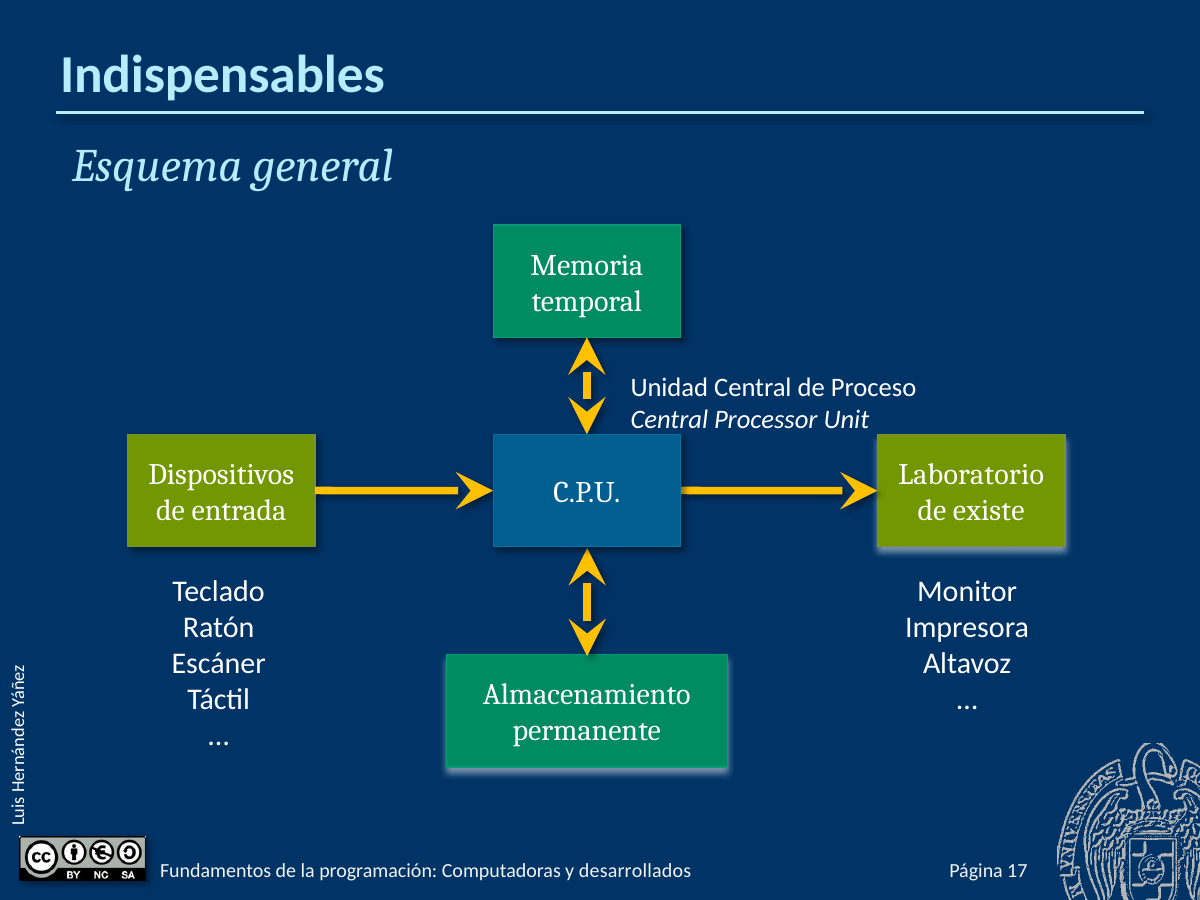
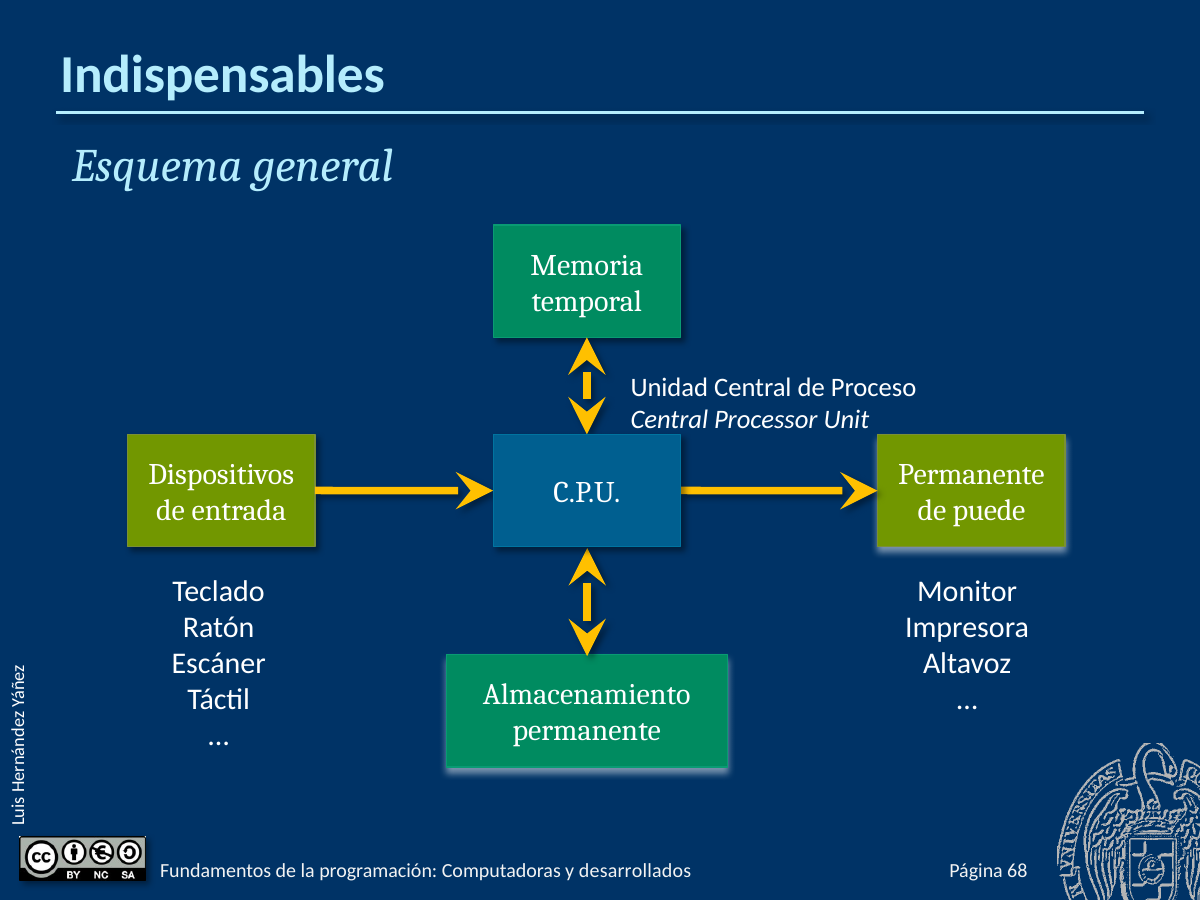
Laboratorio: Laboratorio -> Permanente (971, 475)
existe: existe -> puede (989, 511)
17: 17 -> 68 (1017, 871)
